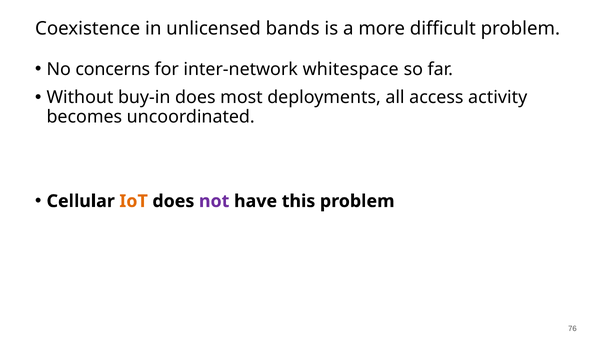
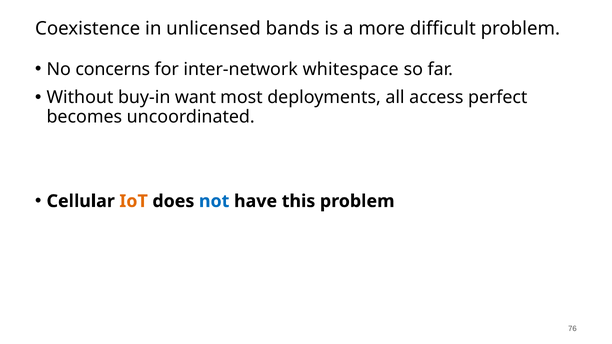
buy-in does: does -> want (195, 97)
activity: activity -> perfect (498, 97)
not colour: purple -> blue (214, 201)
